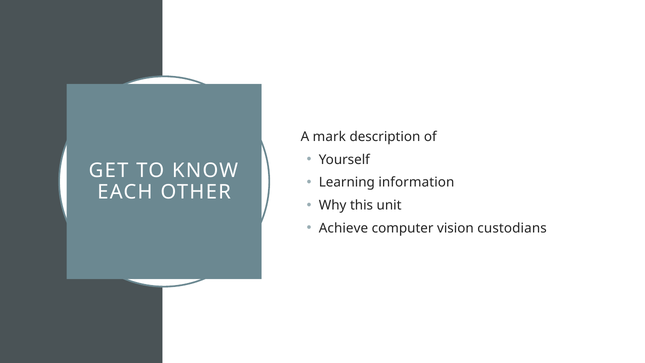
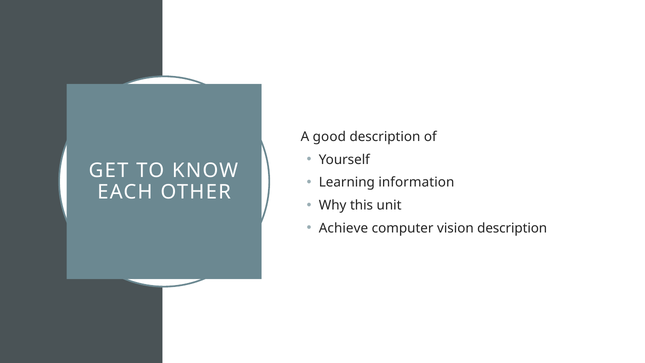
mark: mark -> good (329, 137)
vision custodians: custodians -> description (512, 228)
